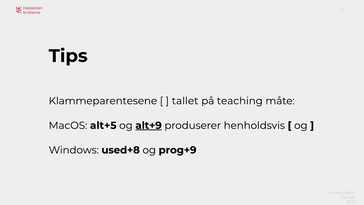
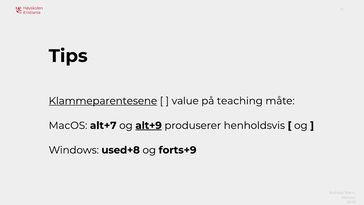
Klammeparentesene underline: none -> present (103, 101)
tallet: tallet -> value (185, 101)
alt+5: alt+5 -> alt+7 (103, 125)
prog+9: prog+9 -> forts+9 (178, 150)
